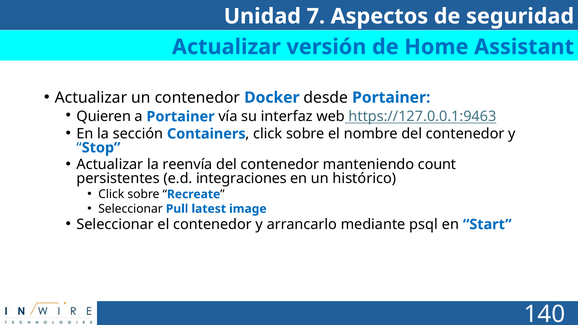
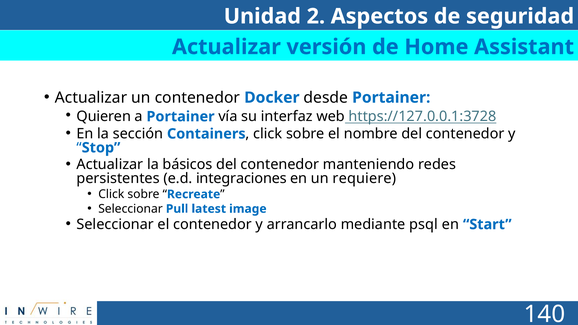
7: 7 -> 2 (316, 16)
https://127.0.0.1:9463: https://127.0.0.1:9463 -> https://127.0.0.1:3728 (423, 117)
reenvía: reenvía -> básicos (188, 165)
count: count -> redes (437, 165)
histórico: histórico -> requiere (364, 178)
